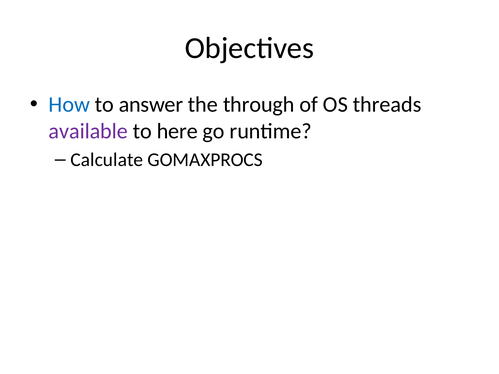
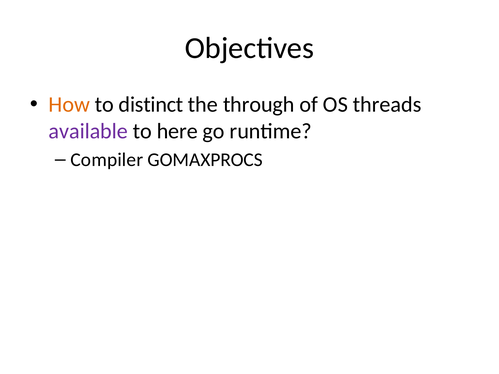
How colour: blue -> orange (69, 105)
answer: answer -> distinct (151, 105)
Calculate: Calculate -> Compiler (107, 160)
